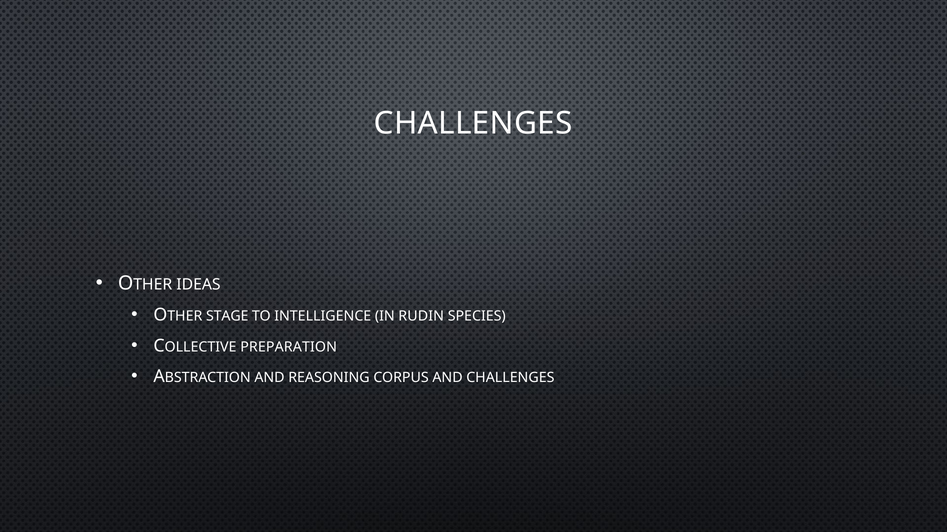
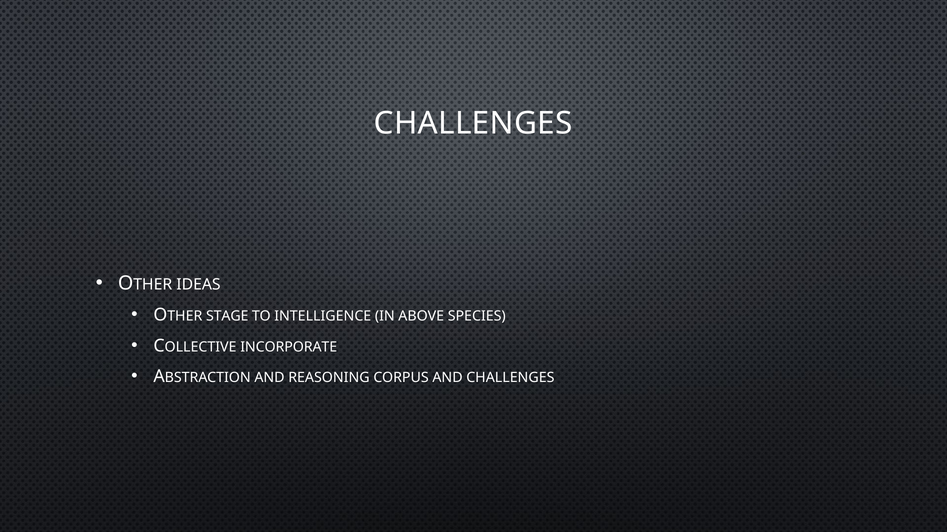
RUDIN: RUDIN -> ABOVE (421, 317)
PREPARATION: PREPARATION -> INCORPORATE (289, 347)
